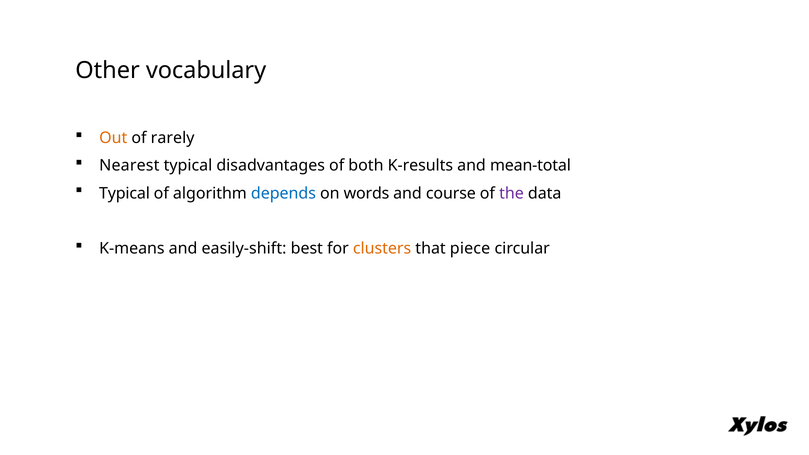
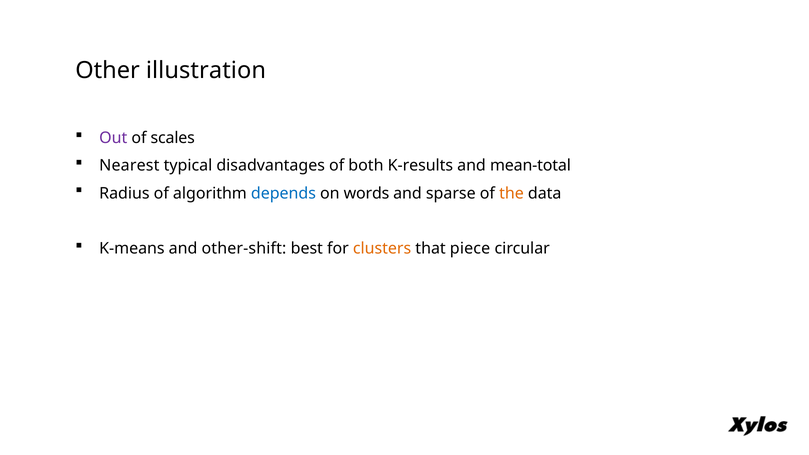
vocabulary: vocabulary -> illustration (206, 70)
Out colour: orange -> purple (113, 138)
rarely: rarely -> scales (173, 138)
Typical: Typical -> Radius (124, 193)
course: course -> sparse (451, 193)
the colour: purple -> orange (511, 193)
easily-shift: easily-shift -> other-shift (244, 249)
